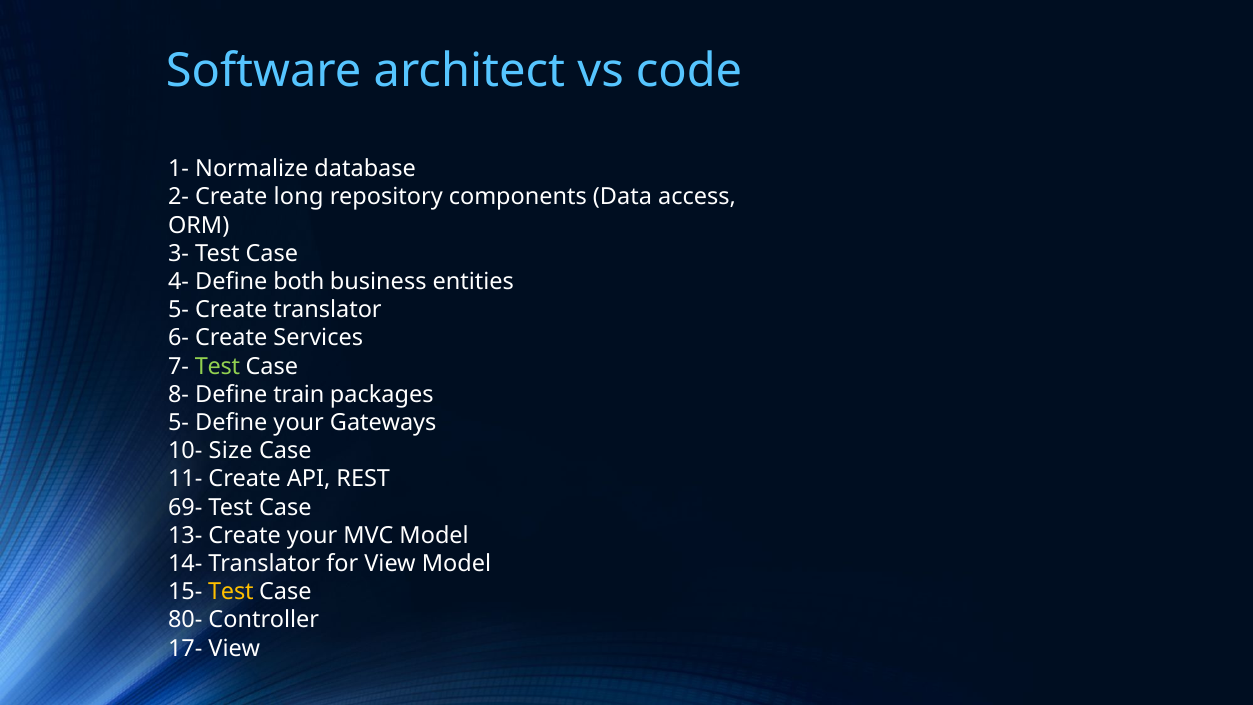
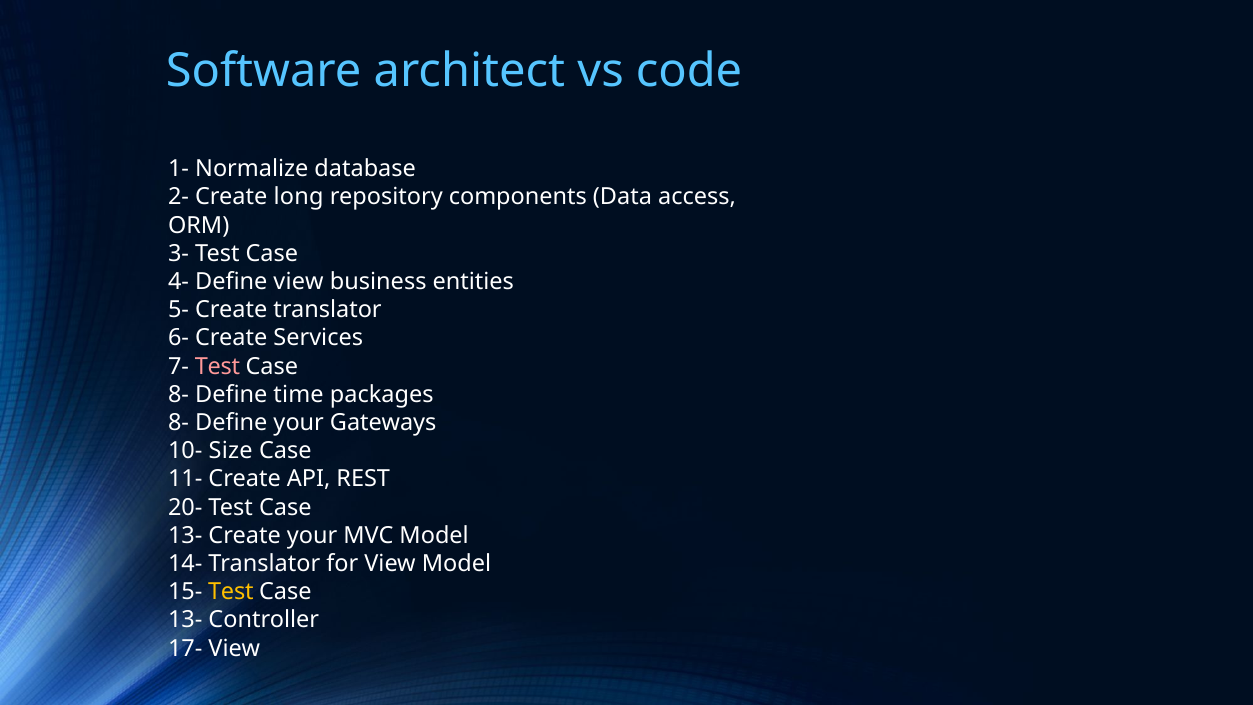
Define both: both -> view (299, 282)
Test colour: light green -> pink (217, 366)
train: train -> time (299, 395)
5-: 5- -> 8- (179, 423)
69-: 69- -> 20- (185, 507)
80-: 80- -> 13- (185, 620)
